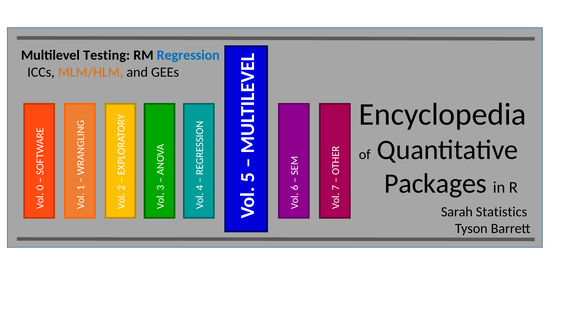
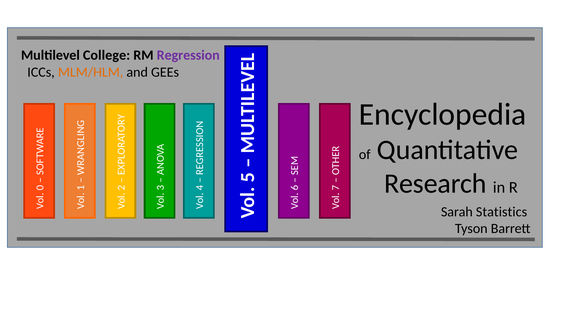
Testing: Testing -> College (107, 55)
Regression colour: blue -> purple (188, 55)
Packages: Packages -> Research (435, 183)
